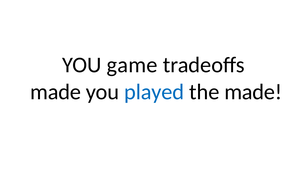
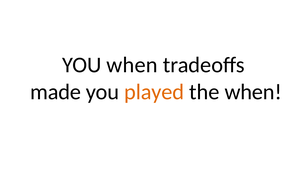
YOU game: game -> when (132, 65)
played colour: blue -> orange (154, 92)
the made: made -> when (253, 92)
